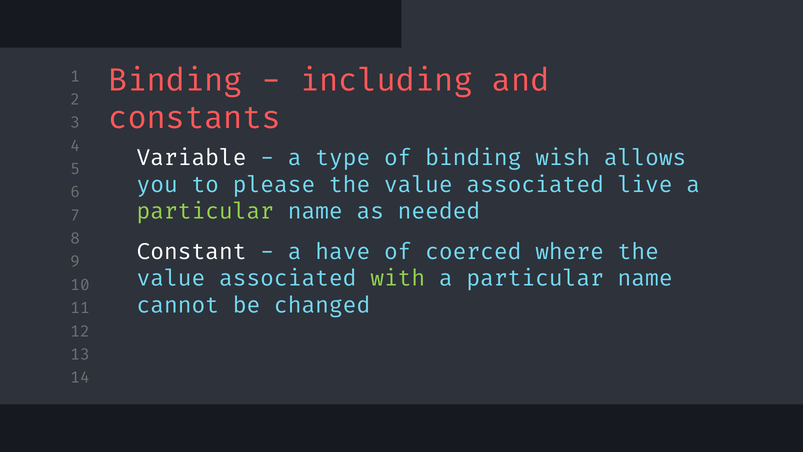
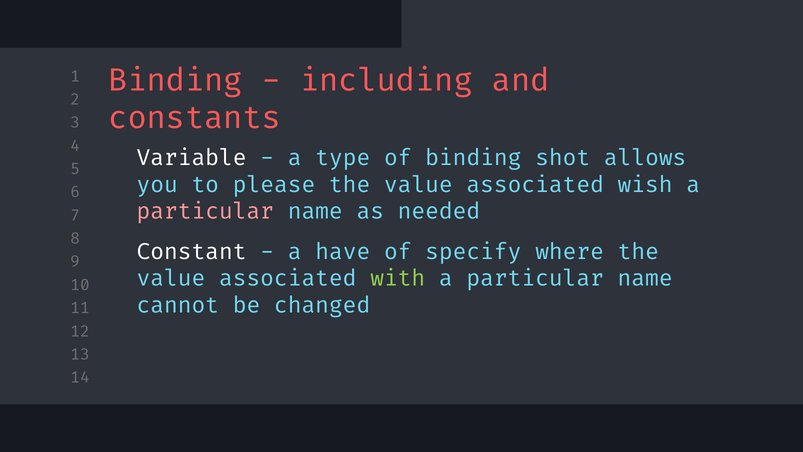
wish: wish -> shot (563, 158)
live: live -> wish (645, 185)
particular colour: light green -> pink (205, 211)
coerced: coerced -> specify (473, 252)
